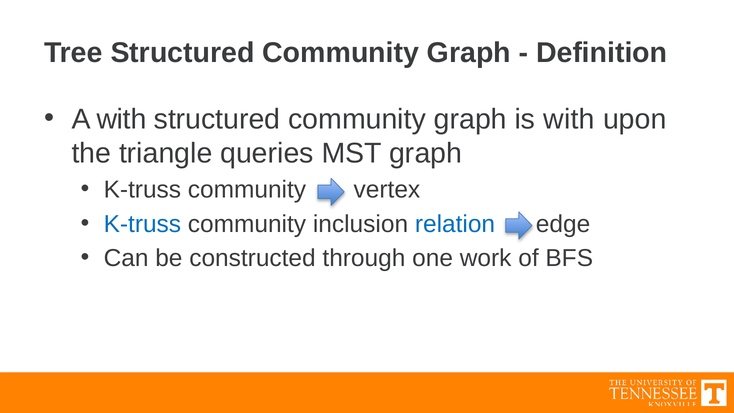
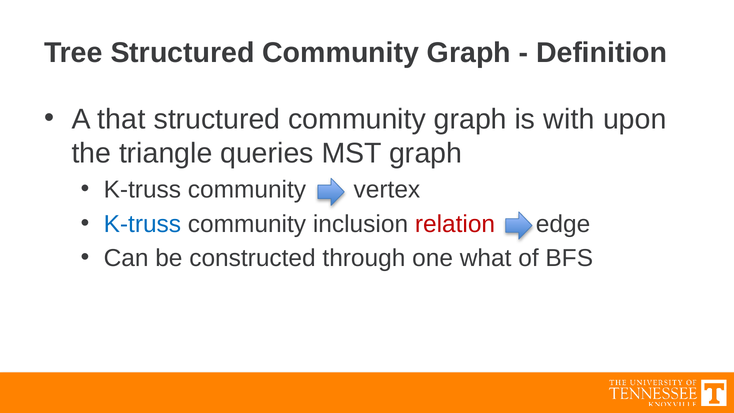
A with: with -> that (121, 119)
relation colour: blue -> red (455, 224)
work: work -> what (486, 258)
